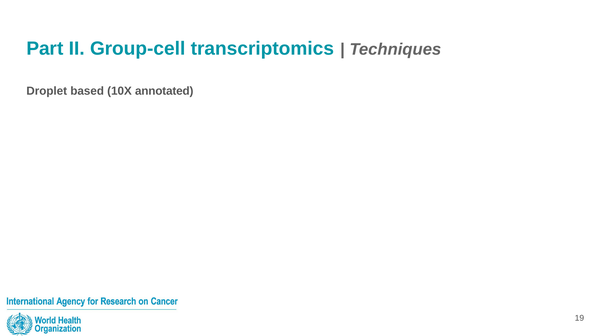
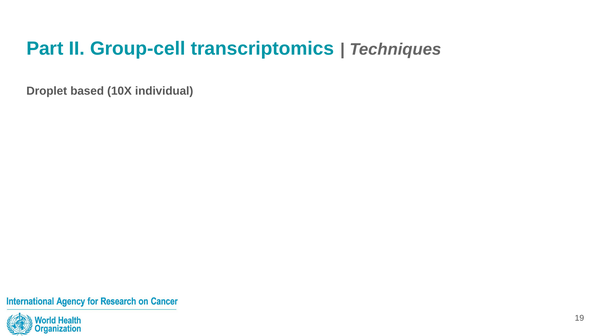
annotated: annotated -> individual (164, 91)
